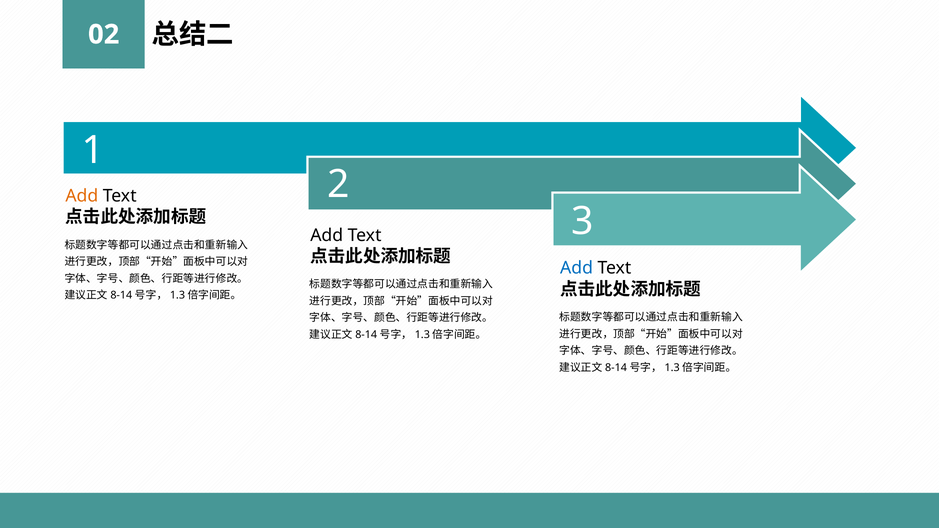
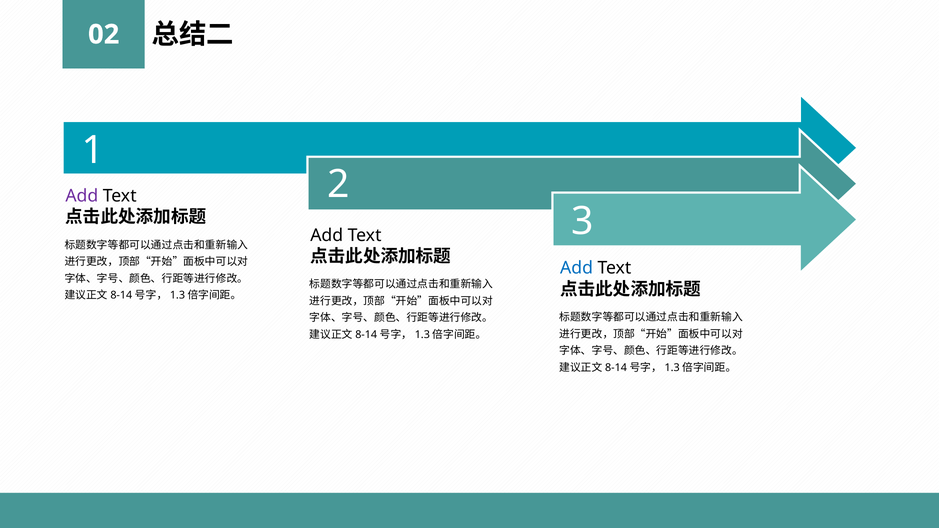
Add colour: orange -> purple (82, 196)
